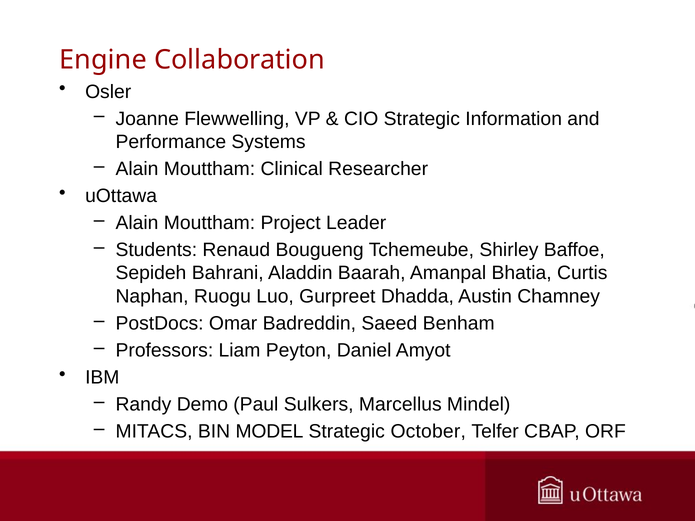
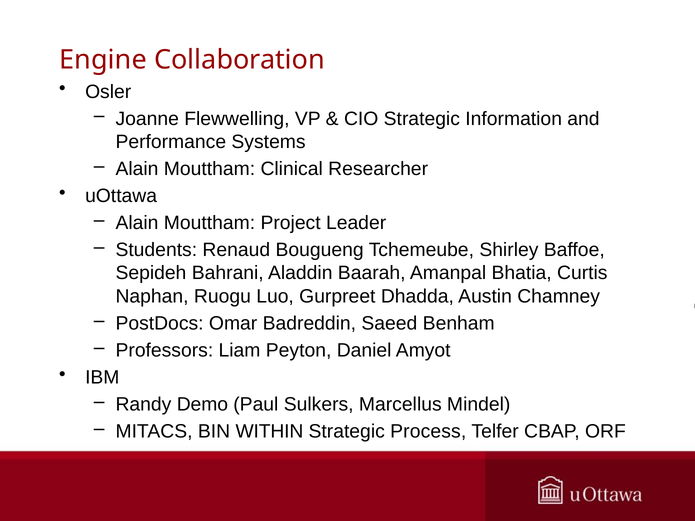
MODEL: MODEL -> WITHIN (269, 432)
October: October -> Process (428, 432)
